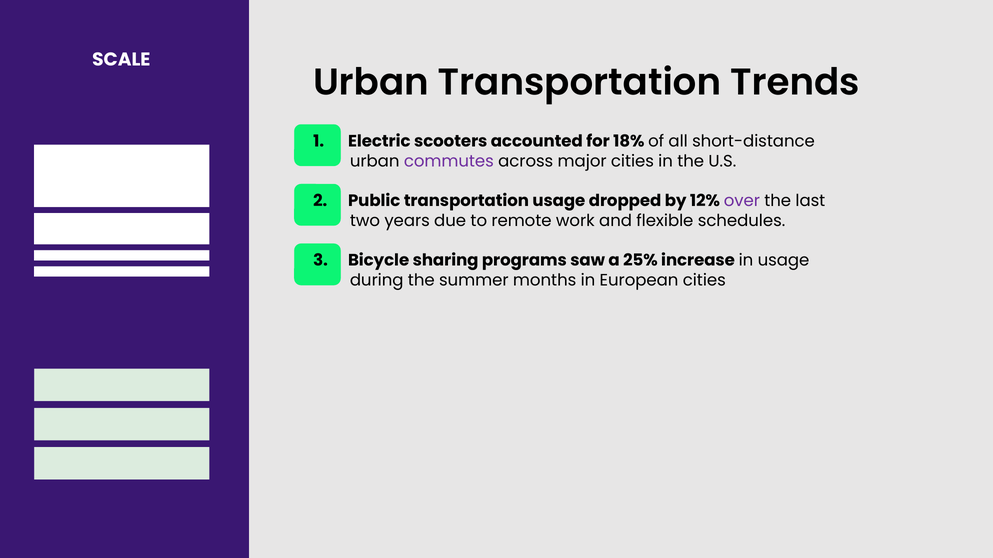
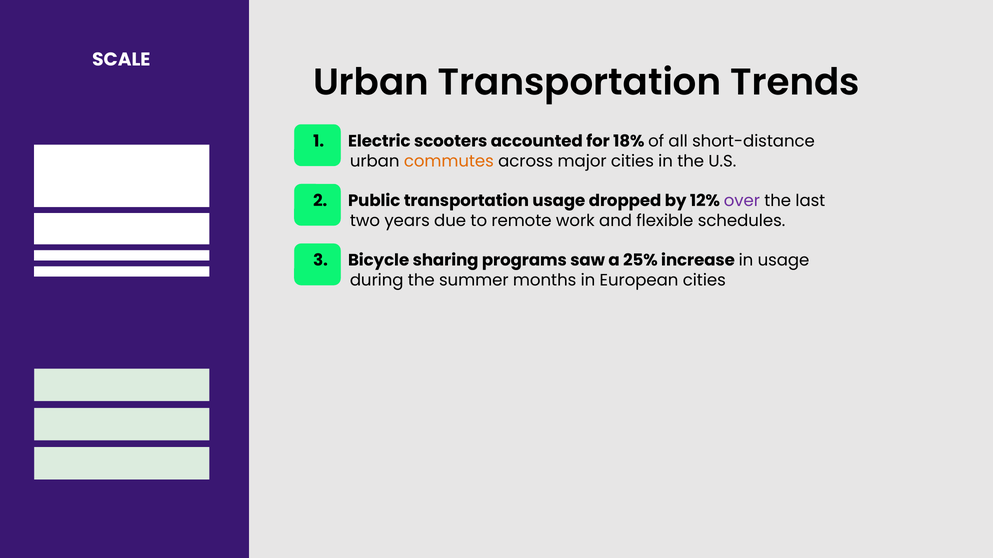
commutes colour: purple -> orange (449, 161)
